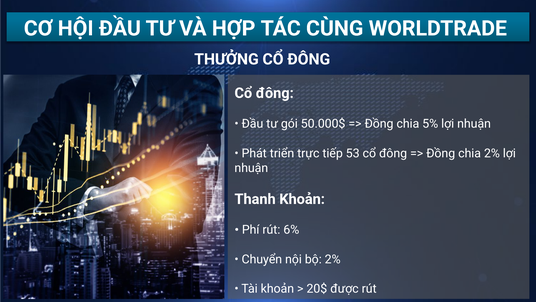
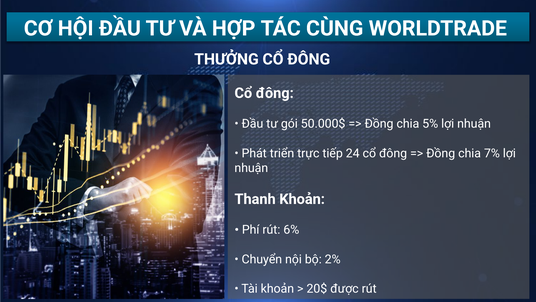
tiếp 53: 53 -> 24 (353, 153)
chia 2%: 2% -> 7% (492, 153)
